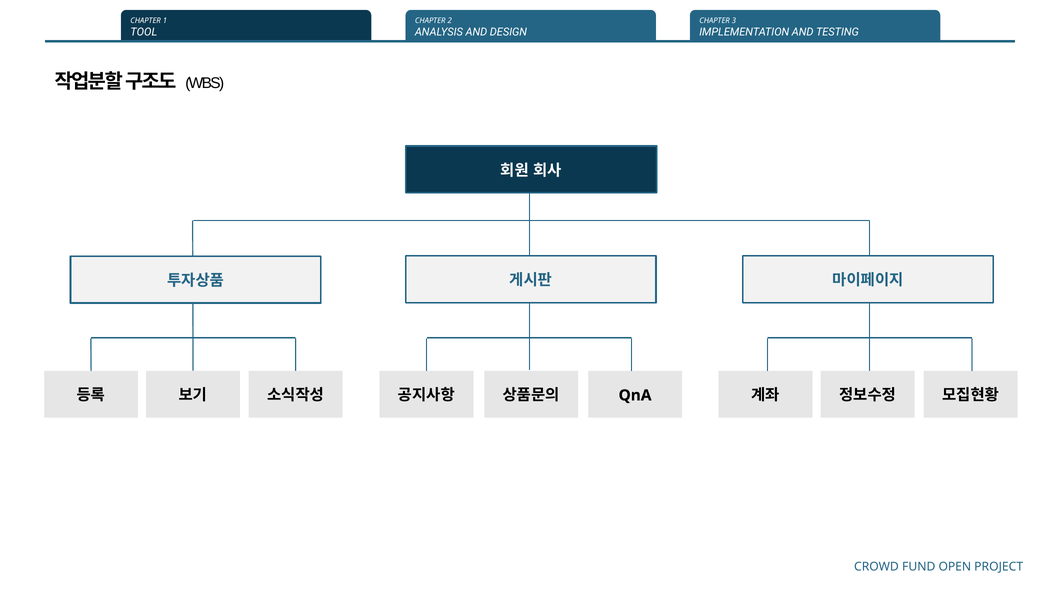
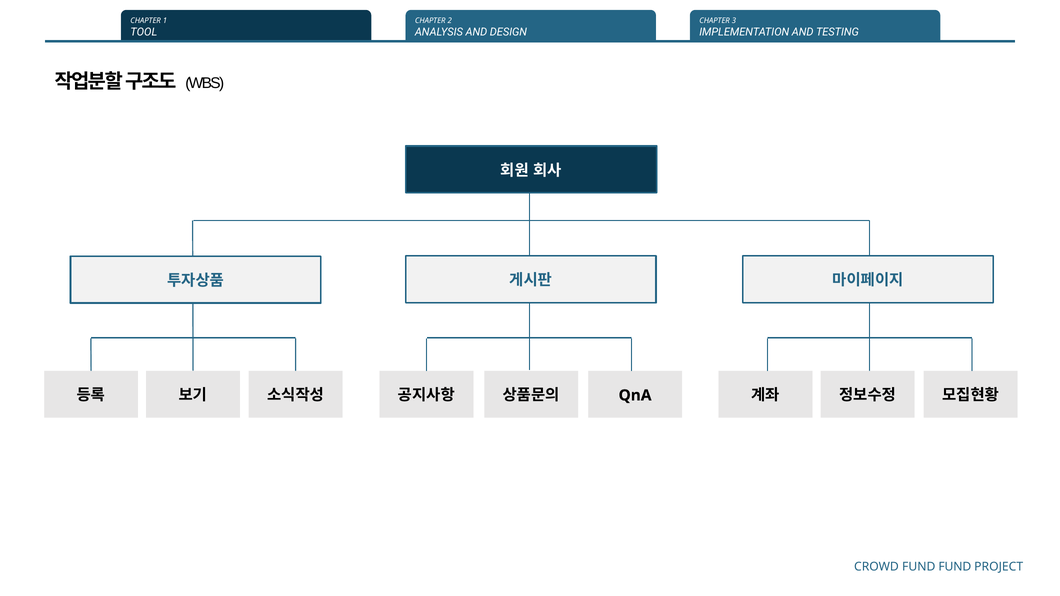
FUND OPEN: OPEN -> FUND (955, 567)
